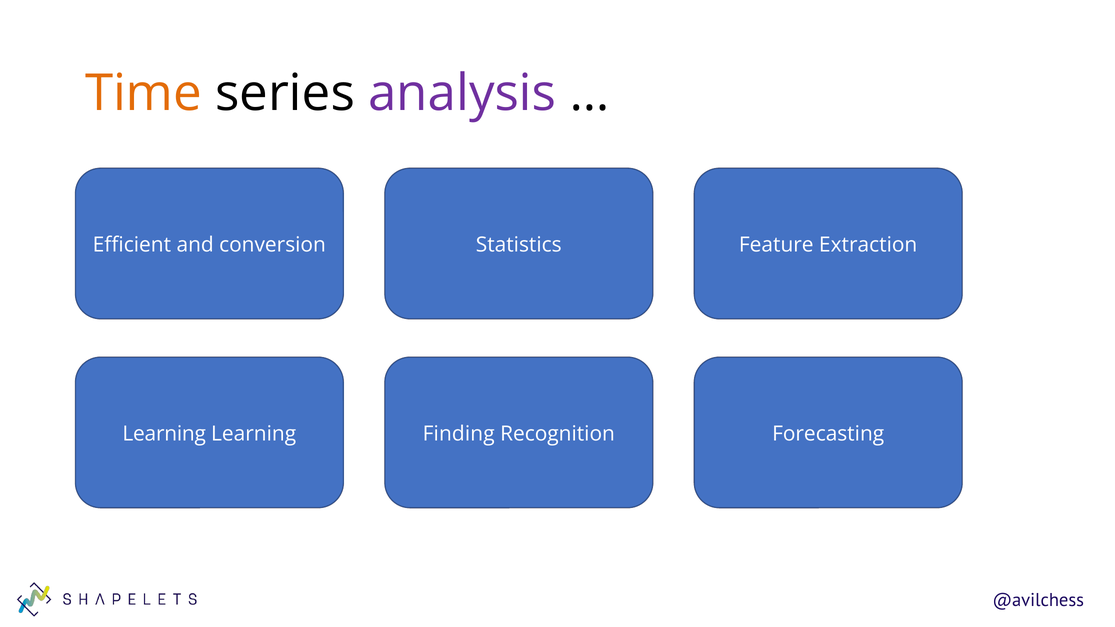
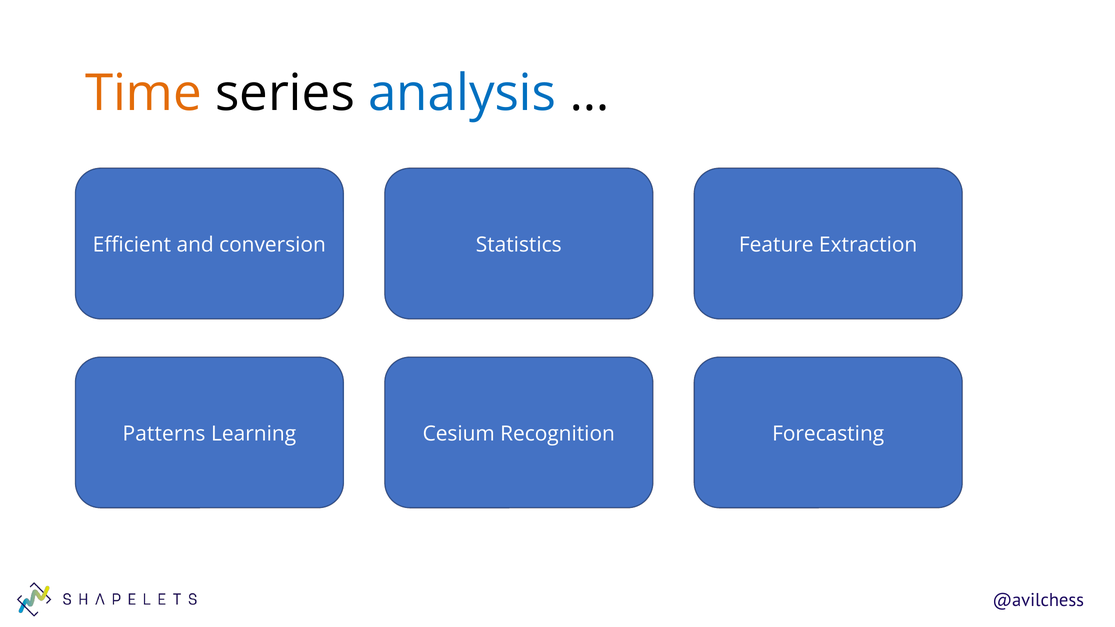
analysis colour: purple -> blue (462, 94)
Learning: Learning -> Patterns (164, 434)
Learning Finding: Finding -> Cesium (459, 434)
